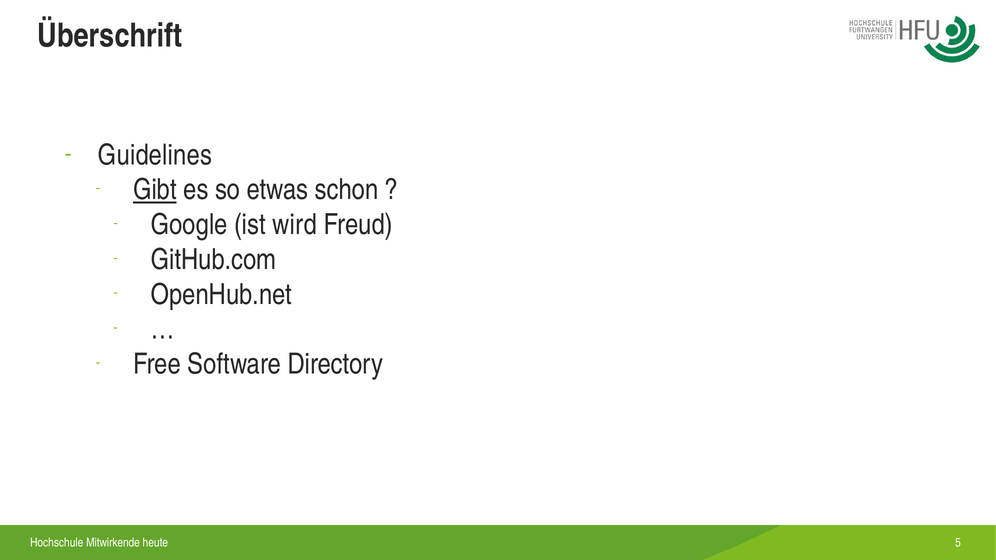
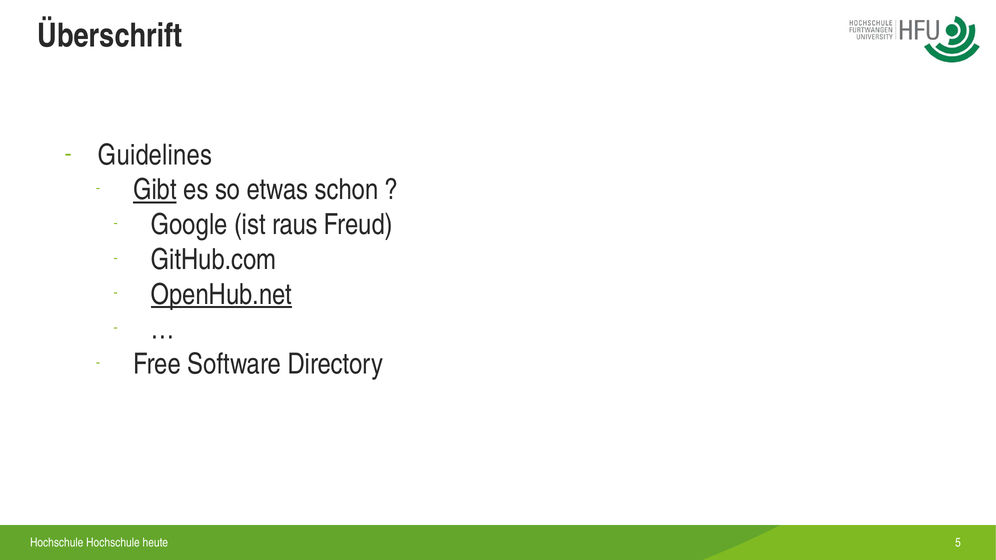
wird: wird -> raus (295, 225)
OpenHub.net underline: none -> present (221, 295)
Hochschule Mitwirkende: Mitwirkende -> Hochschule (113, 543)
